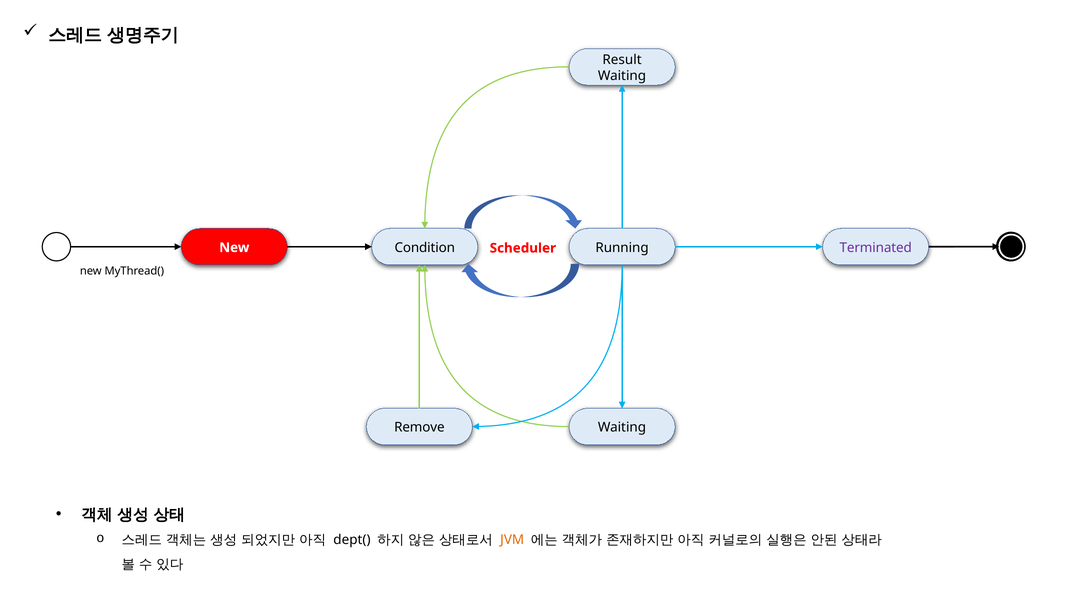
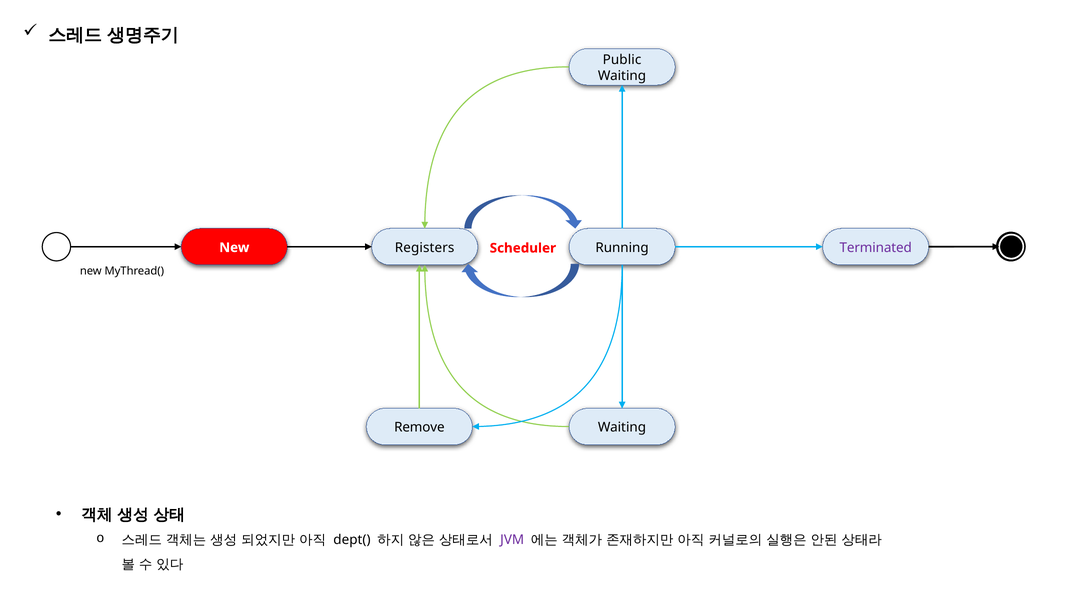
Result: Result -> Public (622, 60)
Condition: Condition -> Registers (425, 248)
JVM colour: orange -> purple (512, 540)
